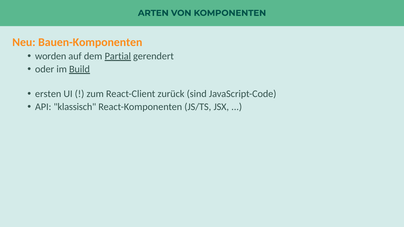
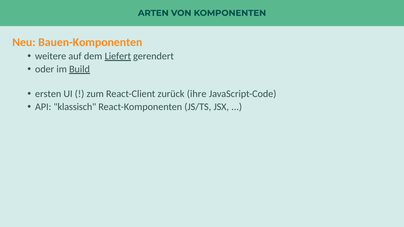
worden: worden -> weitere (51, 56)
Partial: Partial -> Liefert (118, 56)
sind: sind -> ihre (197, 94)
